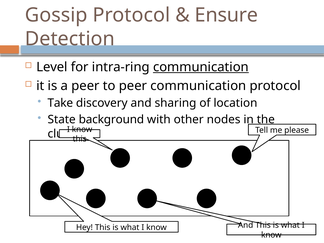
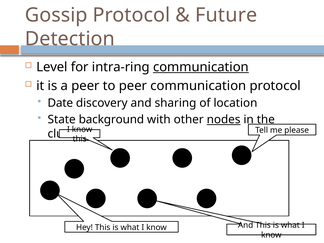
Ensure: Ensure -> Future (226, 15)
Take: Take -> Date (60, 103)
nodes underline: none -> present (224, 120)
